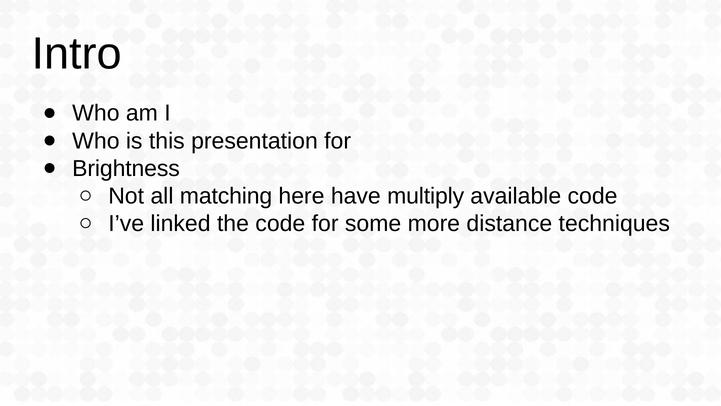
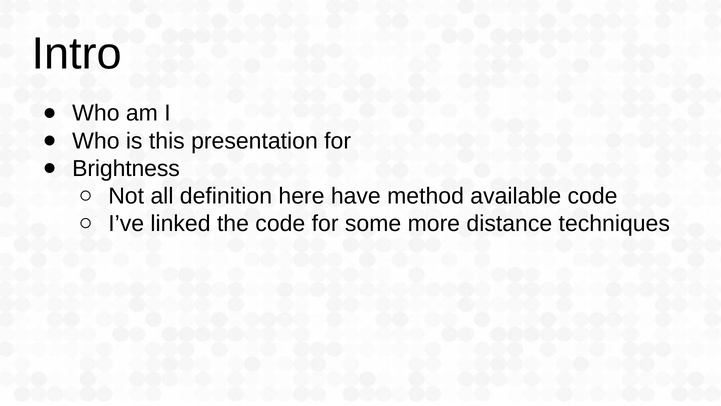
matching: matching -> definition (226, 196)
multiply: multiply -> method (426, 196)
